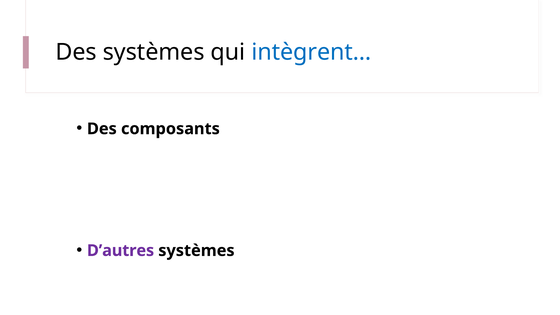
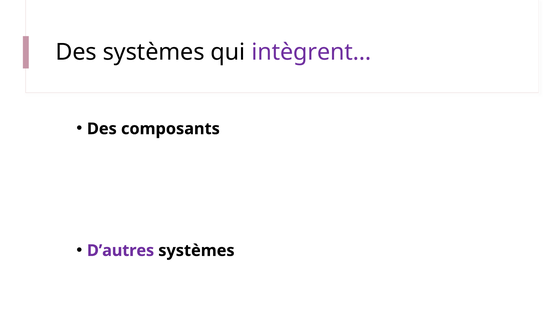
intègrent… colour: blue -> purple (311, 52)
